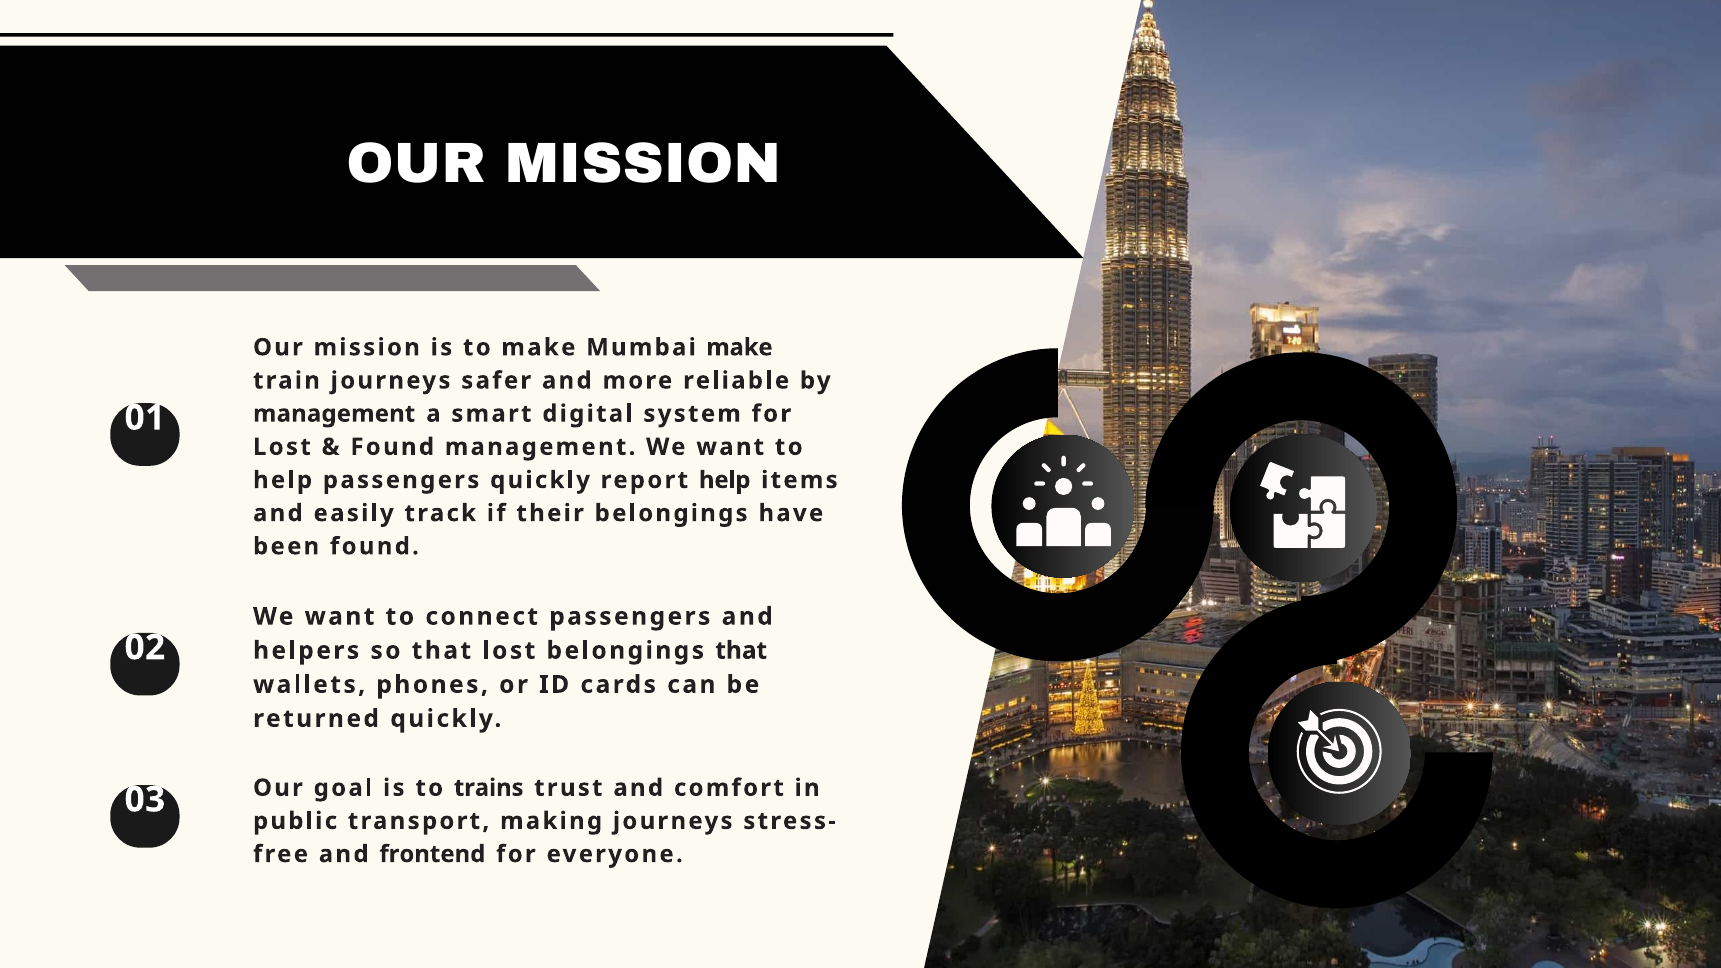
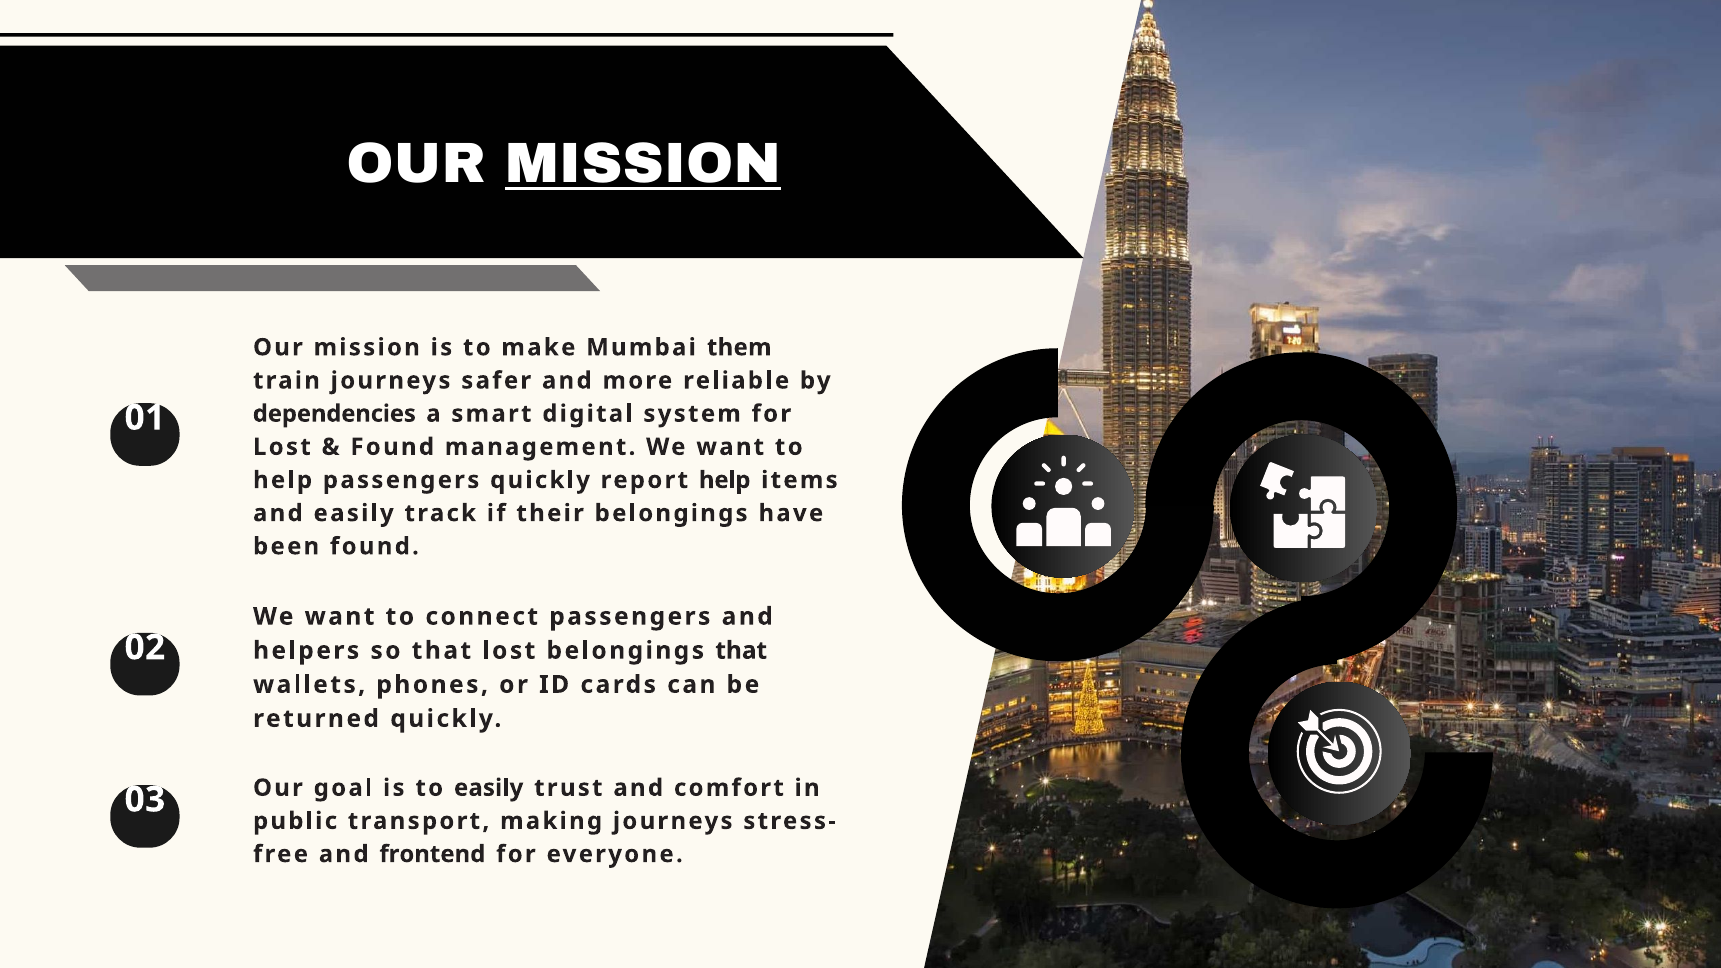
MISSION underline: none -> present (643, 164)
Mumbai make: make -> them (739, 347)
management: management -> dependencies (334, 414)
to trains: trains -> easily (489, 788)
